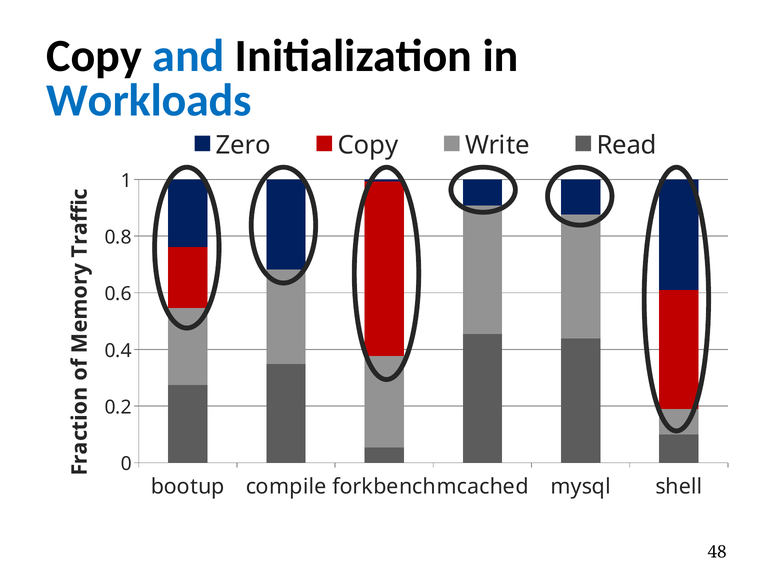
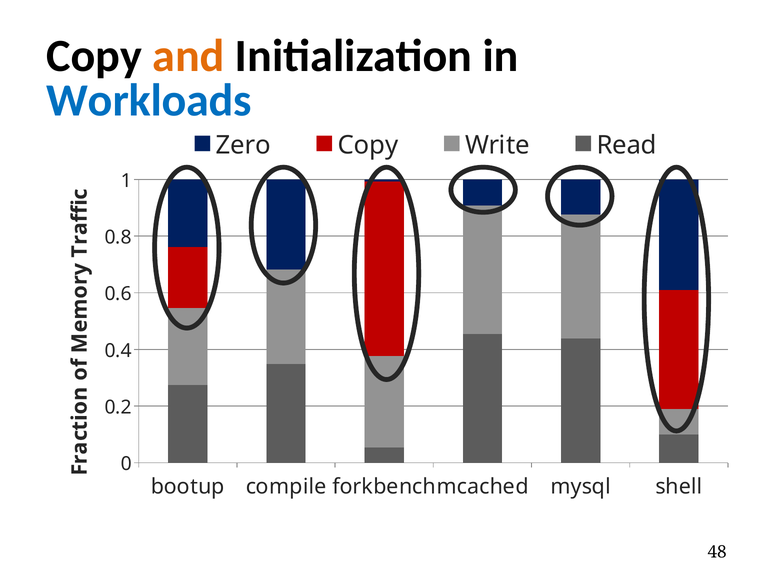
and colour: blue -> orange (188, 56)
